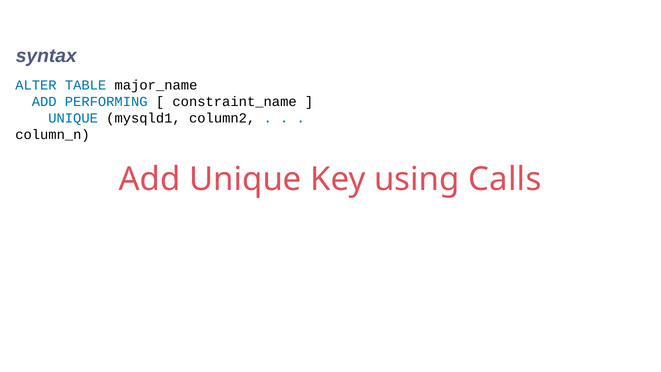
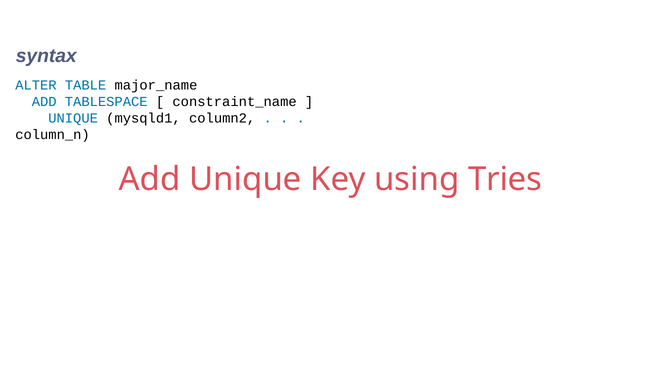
PERFORMING: PERFORMING -> TABLESPACE (106, 102)
Calls: Calls -> Tries (505, 179)
